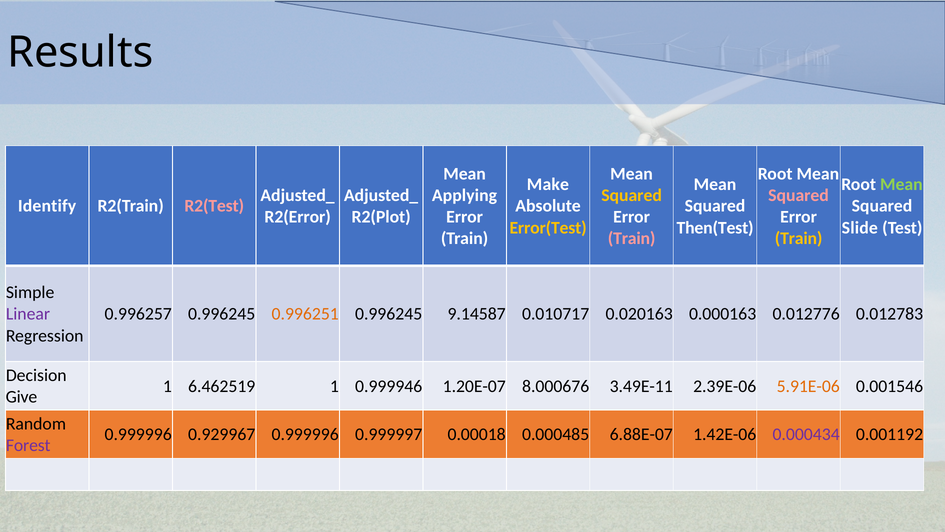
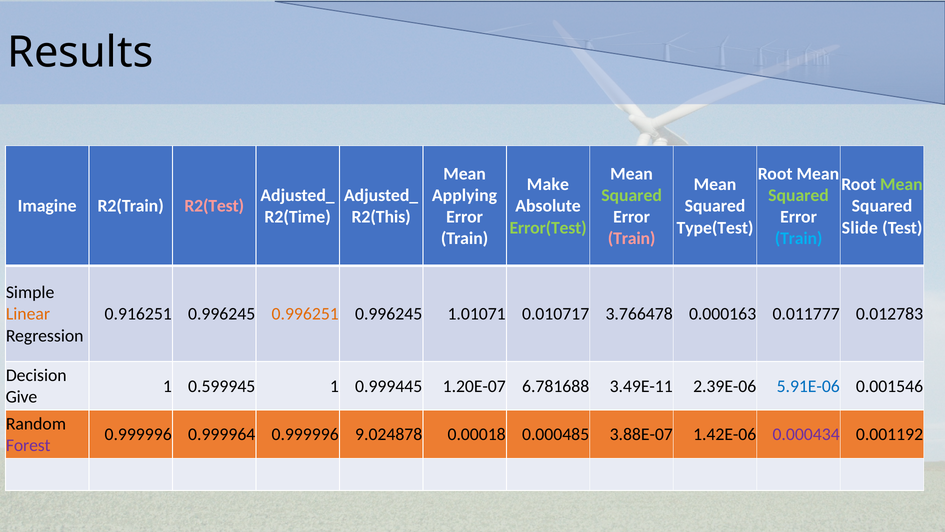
Squared colour: yellow -> light green (632, 195)
Squared colour: pink -> light green (799, 195)
Identify: Identify -> Imagine (47, 206)
R2(Error: R2(Error -> R2(Time (298, 217)
R2(Plot: R2(Plot -> R2(This (381, 217)
Error(Test colour: yellow -> light green (548, 228)
Then(Test: Then(Test -> Type(Test (715, 228)
Train colour: yellow -> light blue (799, 238)
Linear colour: purple -> orange (28, 314)
0.996257: 0.996257 -> 0.916251 (138, 314)
9.14587: 9.14587 -> 1.01071 (477, 314)
0.020163: 0.020163 -> 3.766478 (639, 314)
0.012776: 0.012776 -> 0.011777 (806, 314)
6.462519: 6.462519 -> 0.599945 (222, 386)
0.999946: 0.999946 -> 0.999445 (389, 386)
8.000676: 8.000676 -> 6.781688 (556, 386)
5.91E-06 colour: orange -> blue (808, 386)
0.929967: 0.929967 -> 0.999964 (222, 434)
0.999997: 0.999997 -> 9.024878 (389, 434)
6.88E-07: 6.88E-07 -> 3.88E-07 (641, 434)
